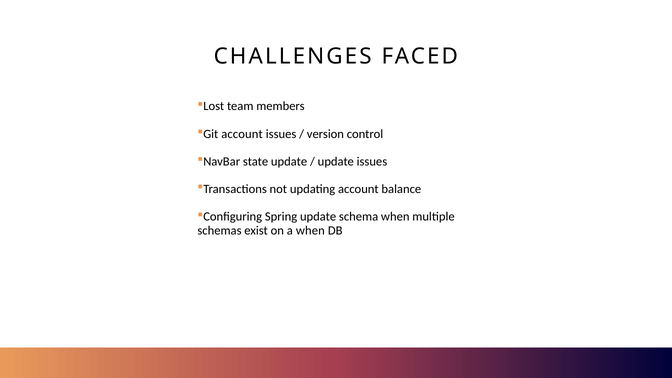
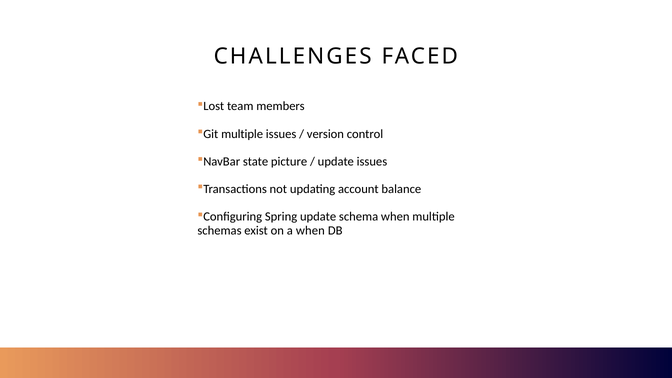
account: account -> multiple (242, 134)
state update: update -> picture (289, 162)
